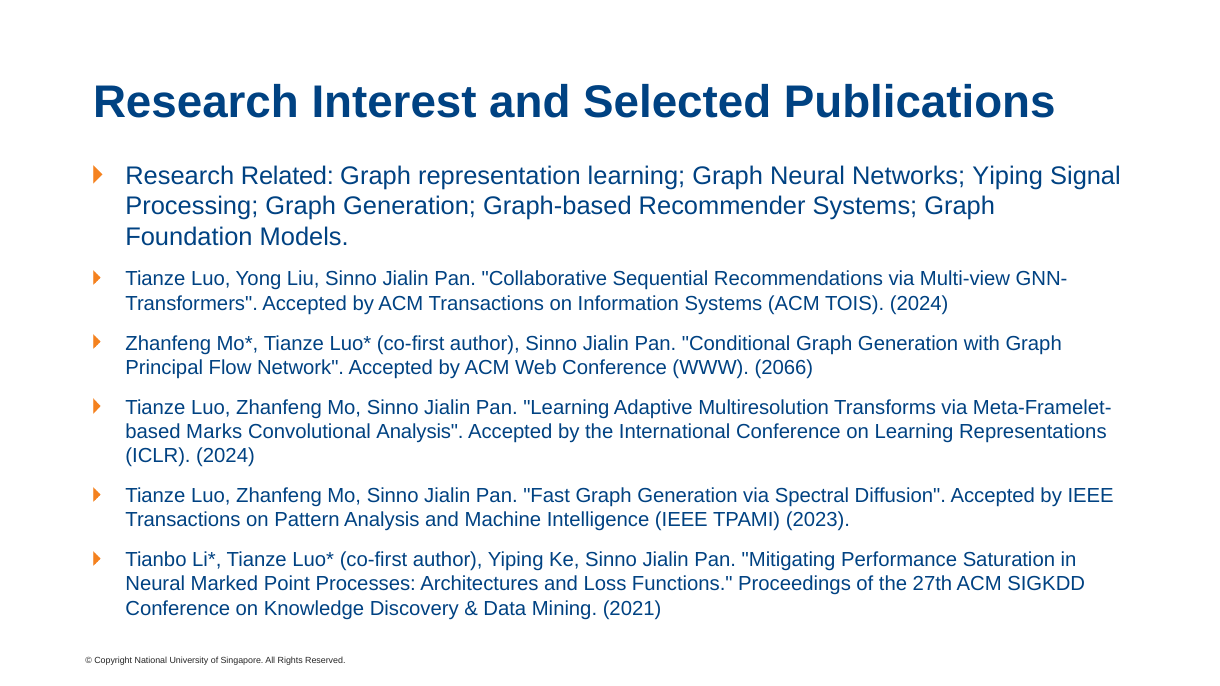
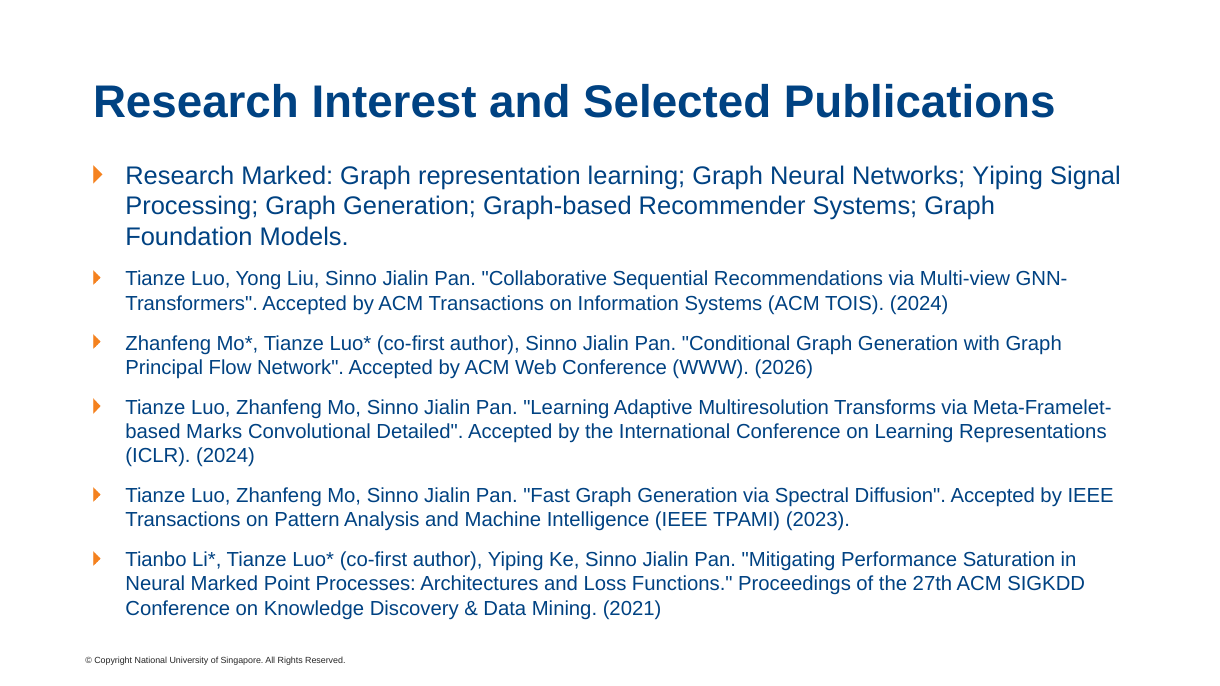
Research Related: Related -> Marked (287, 176)
2066: 2066 -> 2026 (784, 368)
Convolutional Analysis: Analysis -> Detailed (420, 432)
